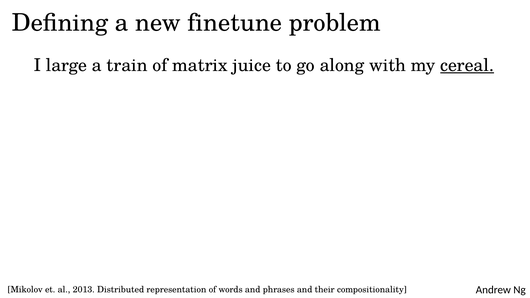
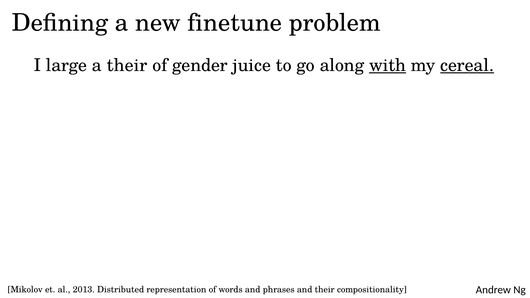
a train: train -> their (127, 65)
matrix: matrix -> gender (200, 65)
with underline: none -> present (388, 65)
